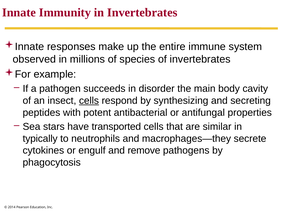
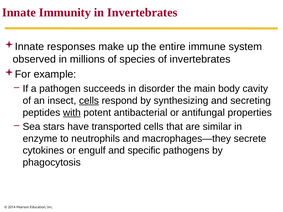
with underline: none -> present (72, 113)
typically: typically -> enzyme (40, 139)
remove: remove -> specific (144, 151)
